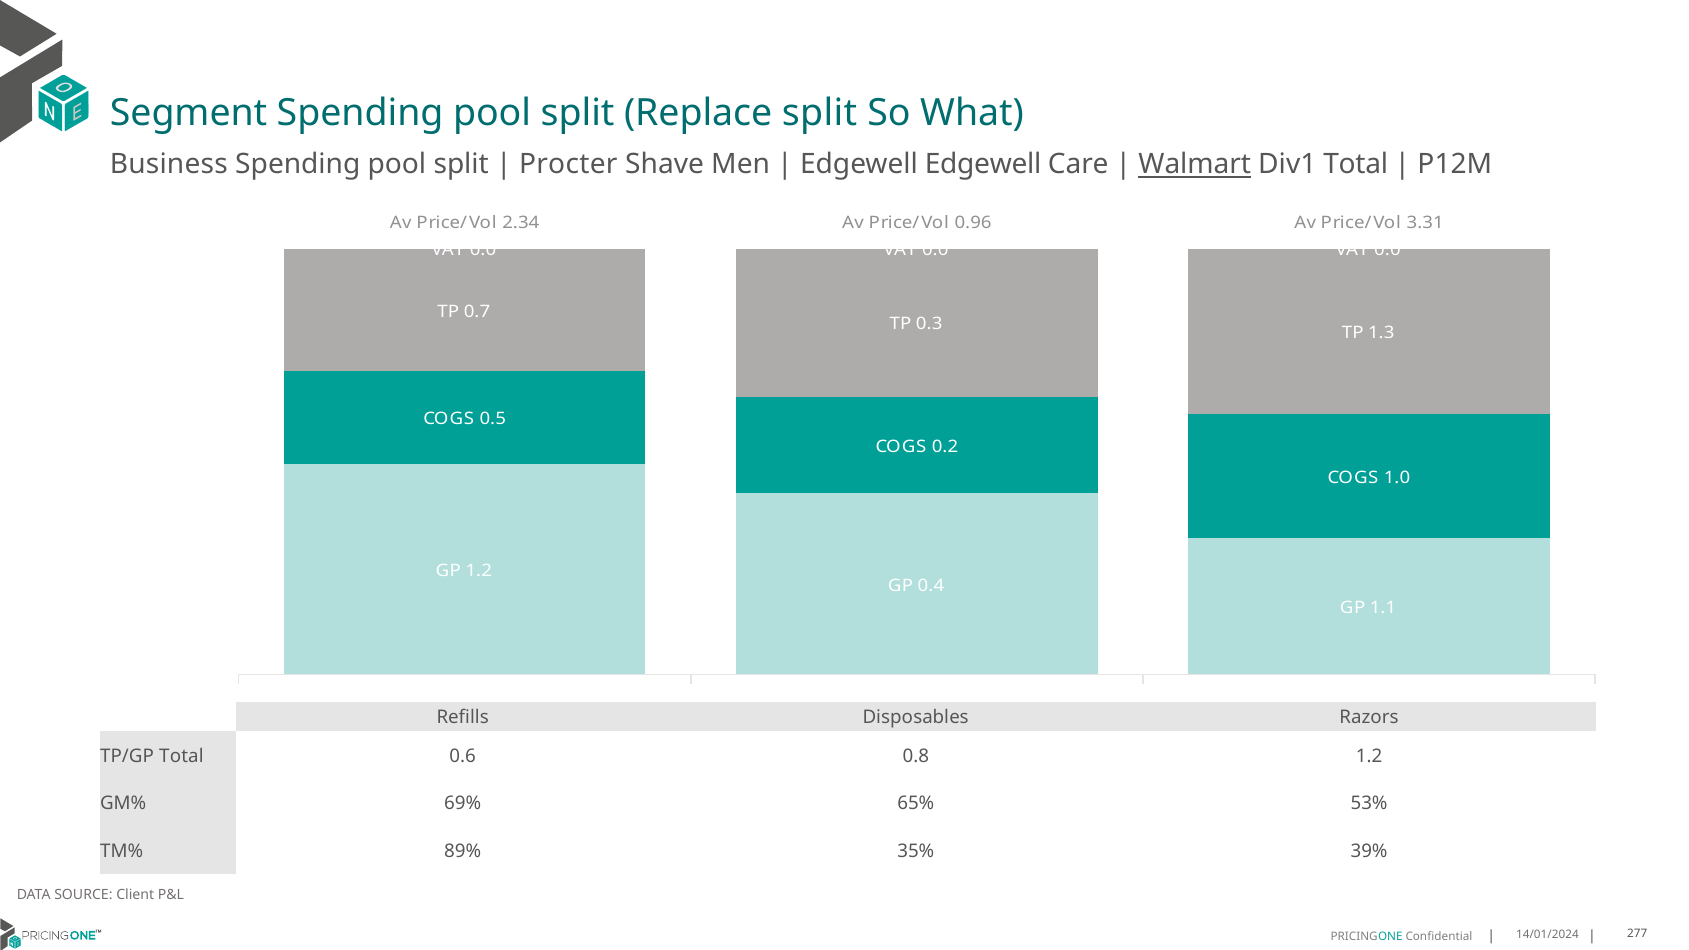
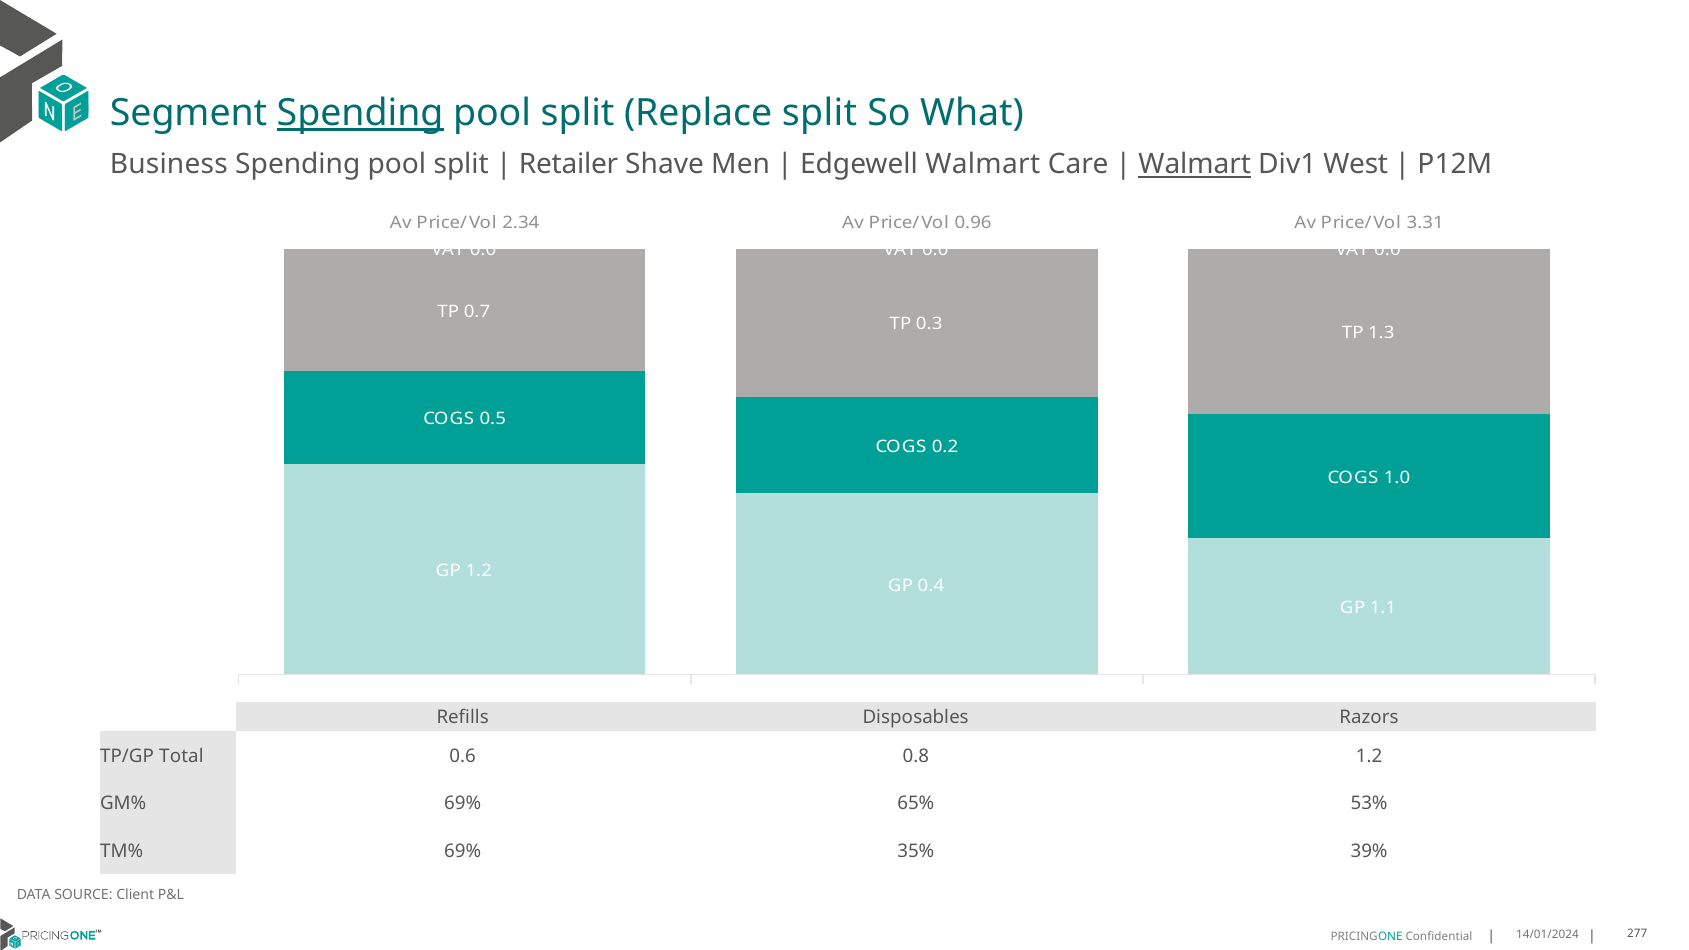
Spending underline: none -> present (360, 114)
Procter: Procter -> Retailer (569, 165)
Edgewell Edgewell: Edgewell -> Walmart (983, 165)
Div1 Total: Total -> West (1356, 165)
TM% 89%: 89% -> 69% (463, 851)
